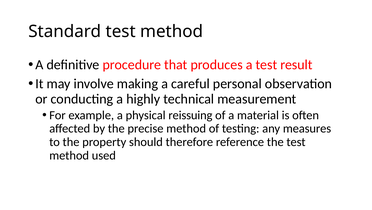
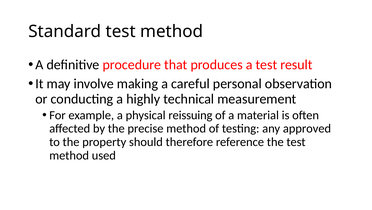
measures: measures -> approved (307, 128)
